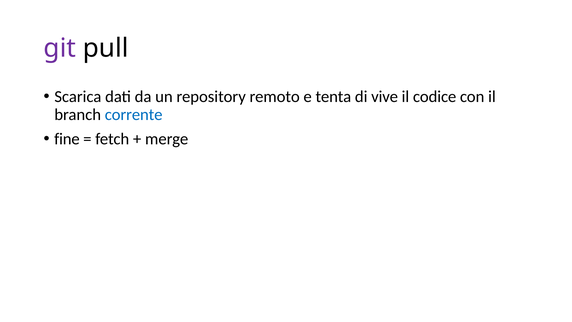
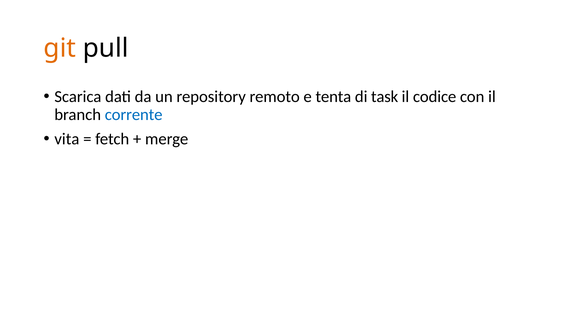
git colour: purple -> orange (60, 48)
vive: vive -> task (385, 97)
fine: fine -> vita (67, 139)
